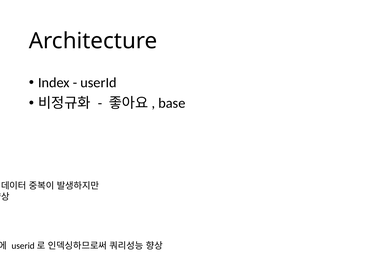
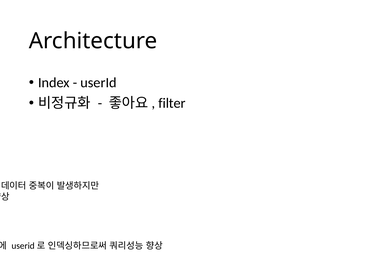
base: base -> filter (172, 103)
